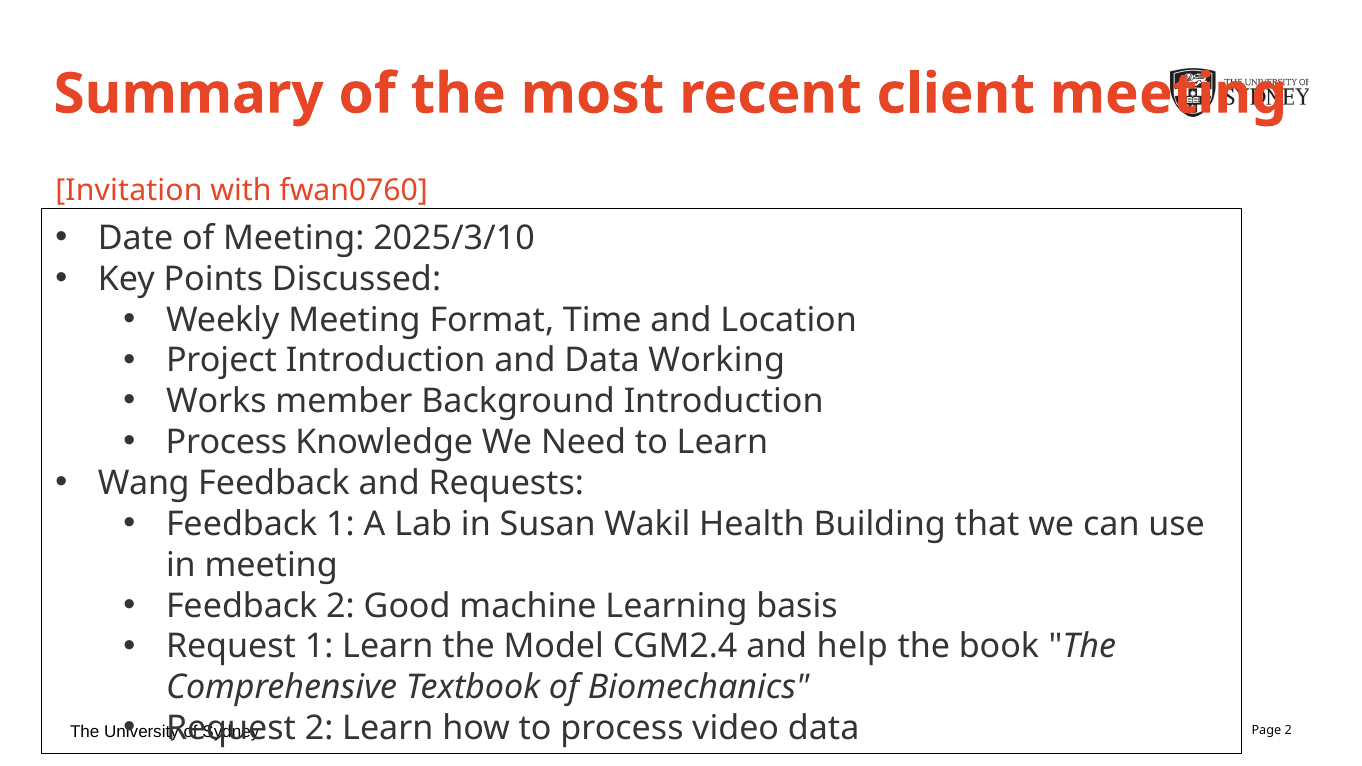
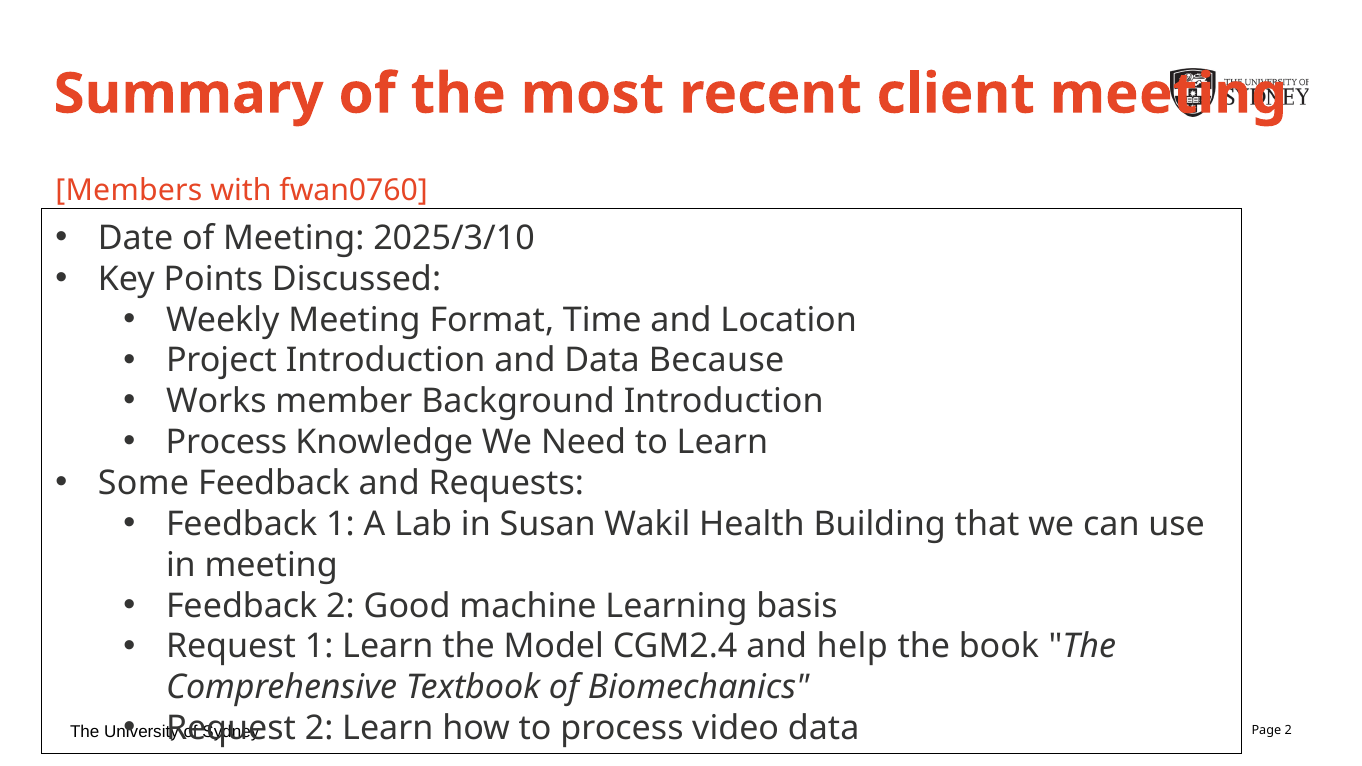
Invitation: Invitation -> Members (129, 190)
Working: Working -> Because (717, 361)
Wang: Wang -> Some (143, 483)
